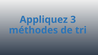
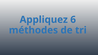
3: 3 -> 6 (73, 20)
